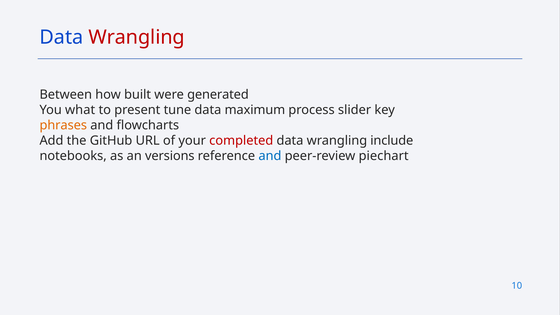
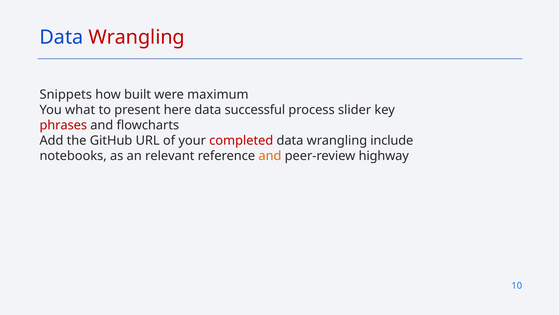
Between: Between -> Snippets (66, 95)
generated: generated -> maximum (218, 95)
tune: tune -> here (177, 110)
maximum: maximum -> successful (255, 110)
phrases colour: orange -> red (63, 125)
versions: versions -> relevant (170, 156)
and colour: blue -> orange (270, 156)
piechart: piechart -> highway (384, 156)
